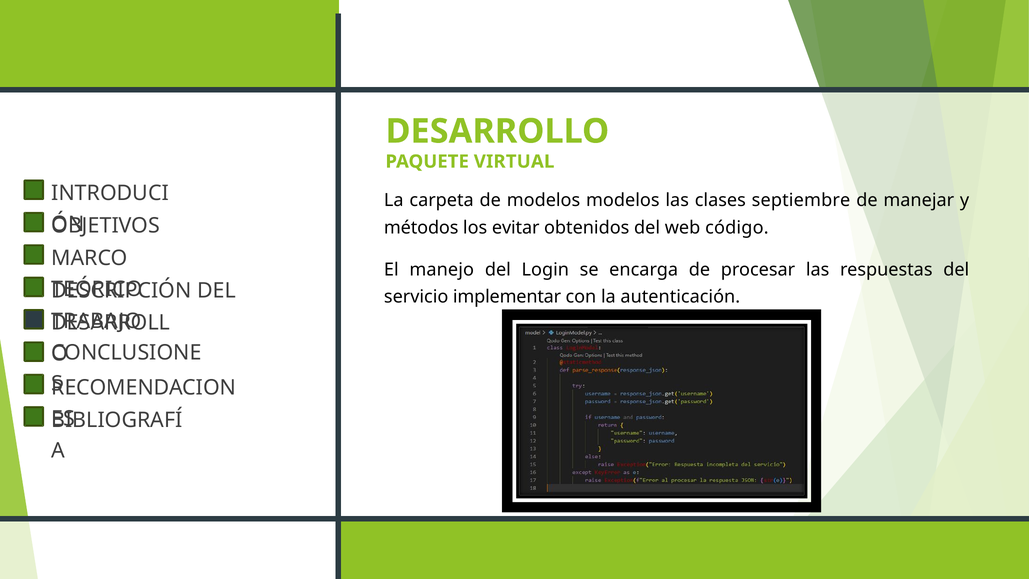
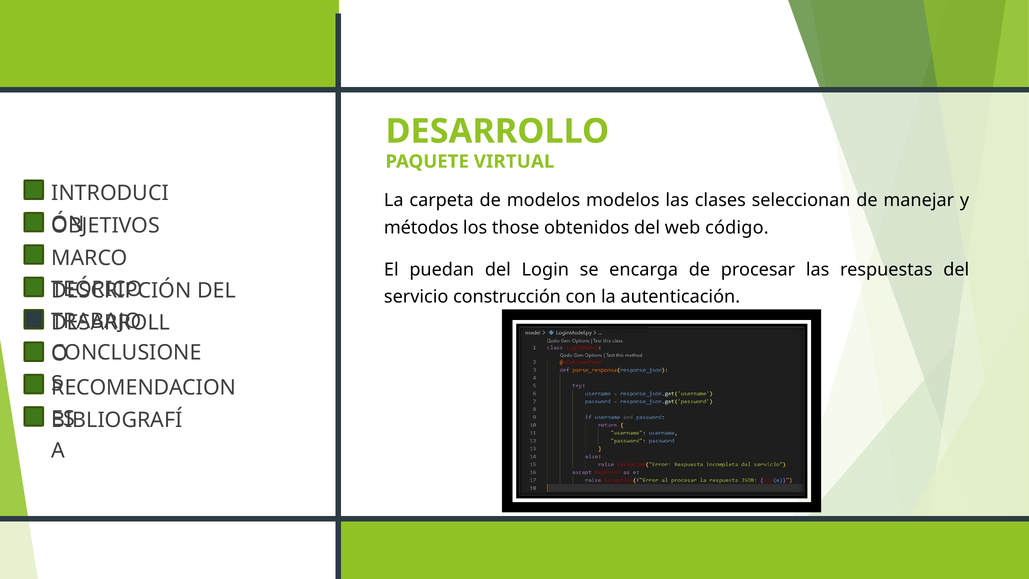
septiembre: septiembre -> seleccionan (801, 200)
evitar: evitar -> those (516, 228)
manejo: manejo -> puedan (442, 269)
implementar: implementar -> construcción (507, 297)
